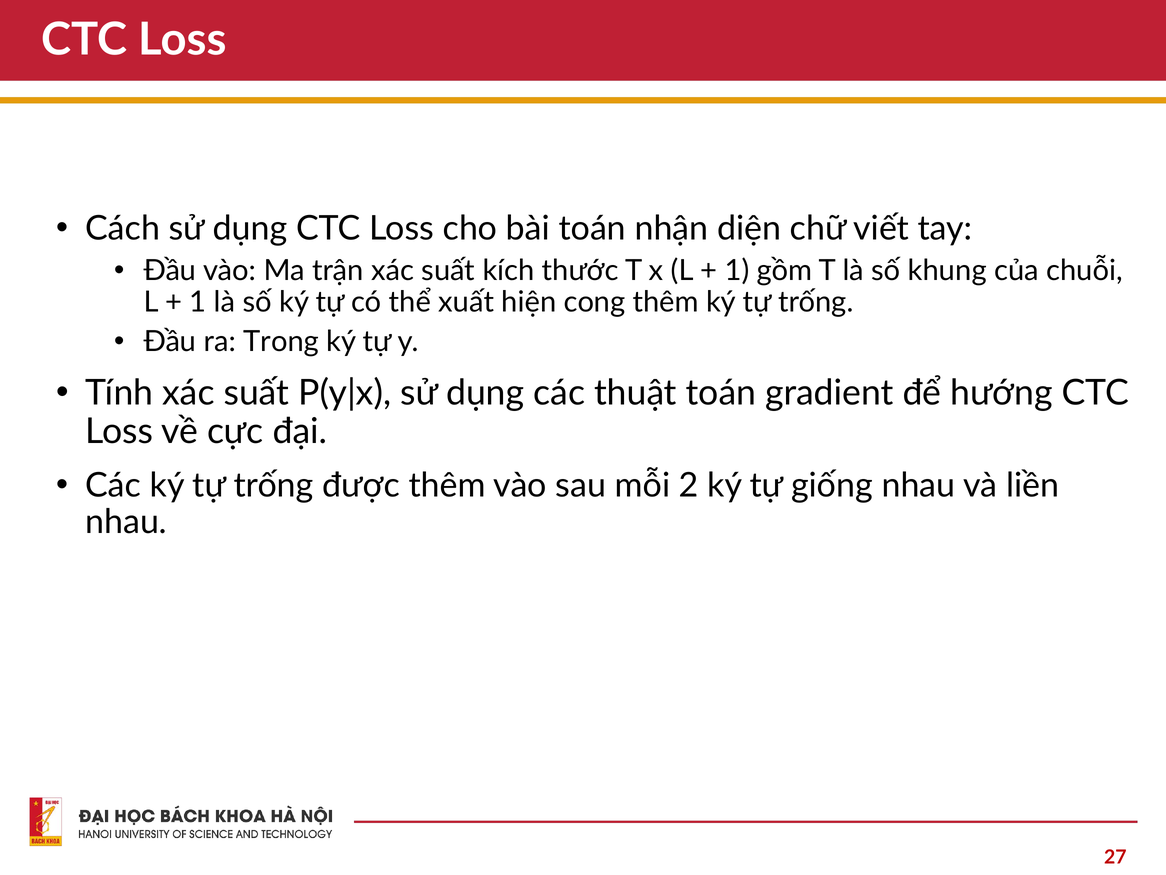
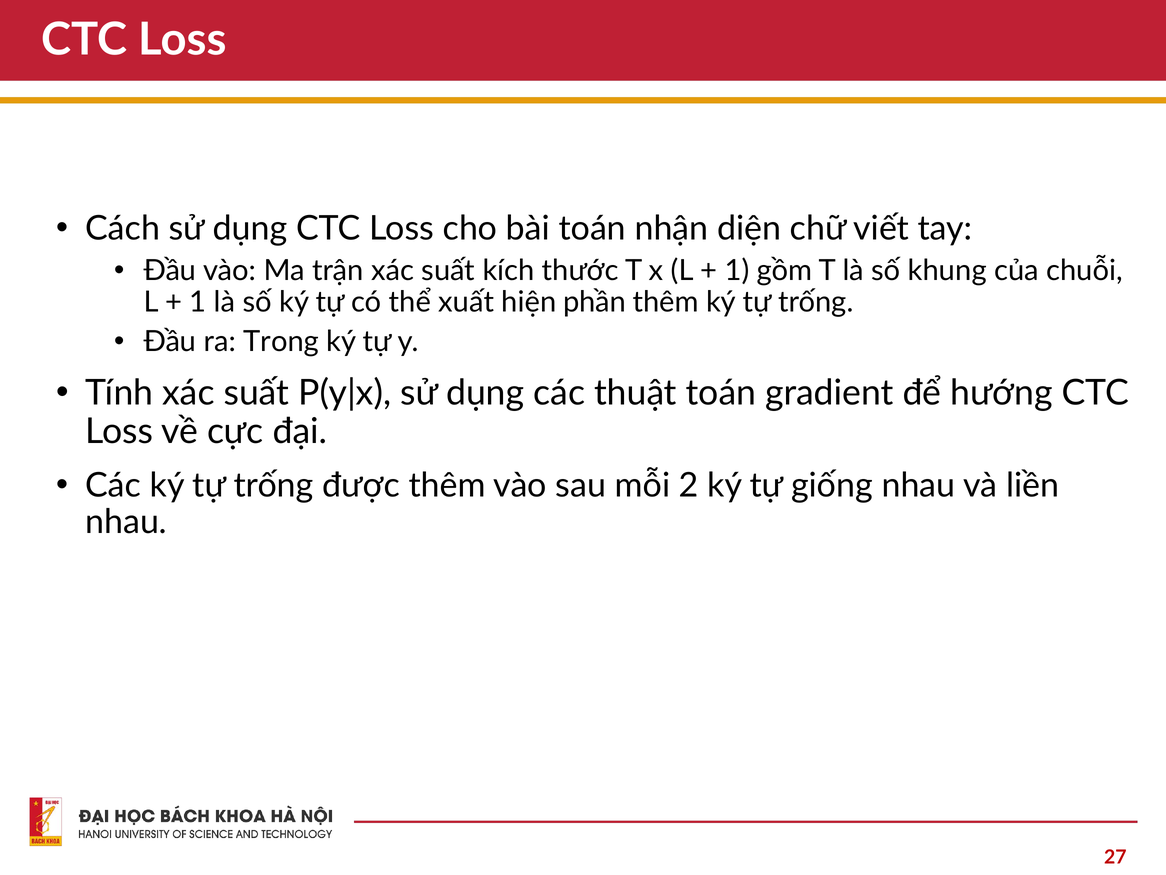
cong: cong -> phần (595, 302)
